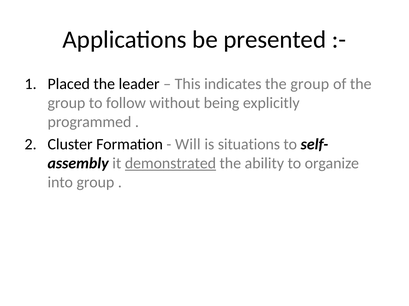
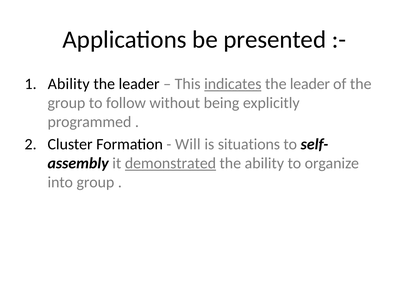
Placed: Placed -> Ability (69, 84)
indicates underline: none -> present (233, 84)
group: group -> leader (310, 84)
